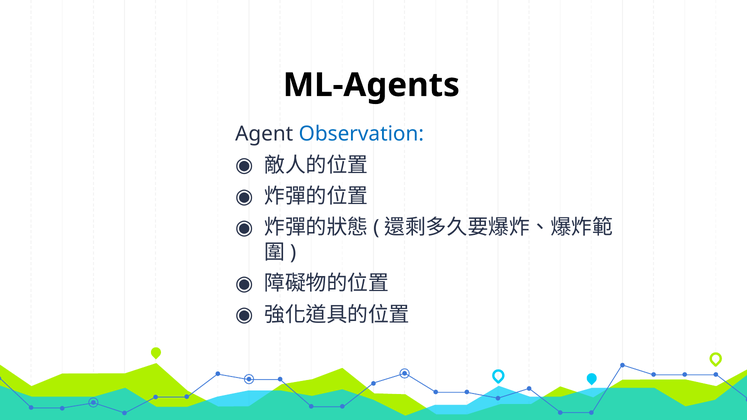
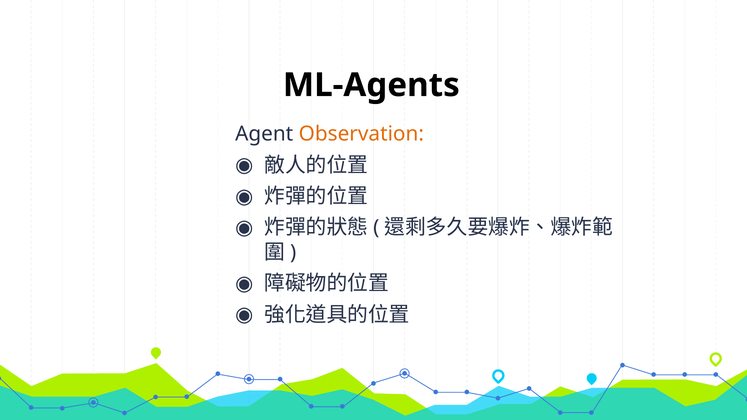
Observation colour: blue -> orange (361, 134)
